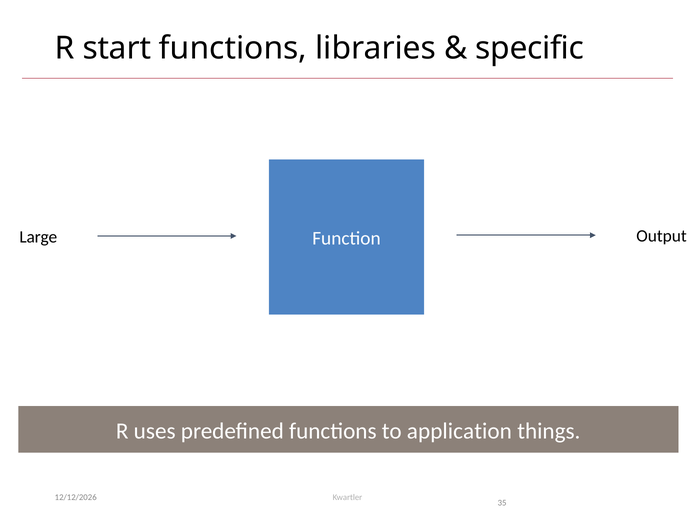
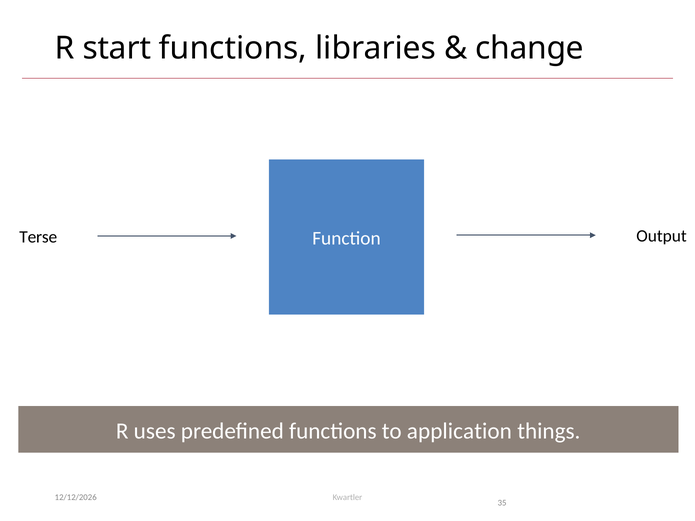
specific: specific -> change (530, 48)
Large: Large -> Terse (38, 237)
